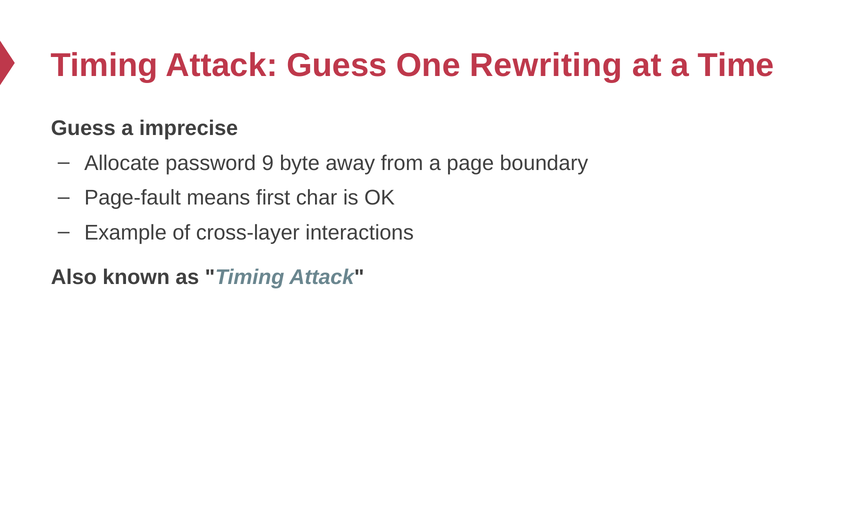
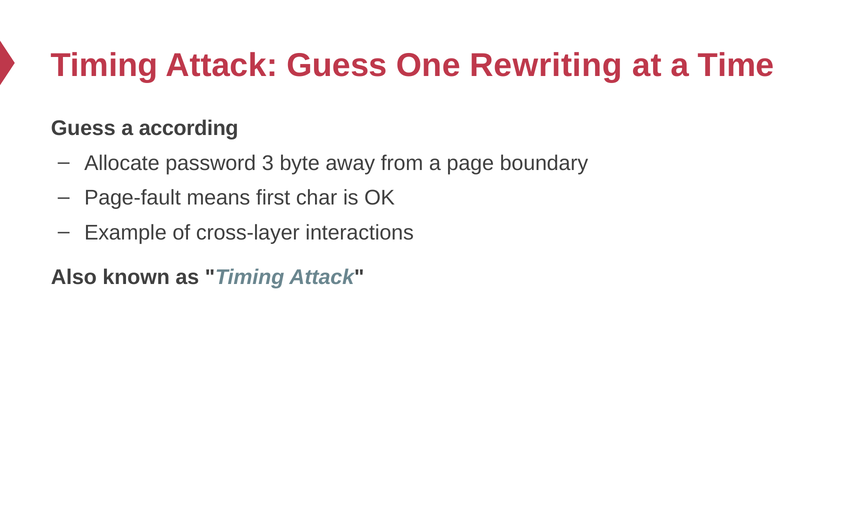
imprecise: imprecise -> according (189, 128)
9: 9 -> 3 (268, 163)
